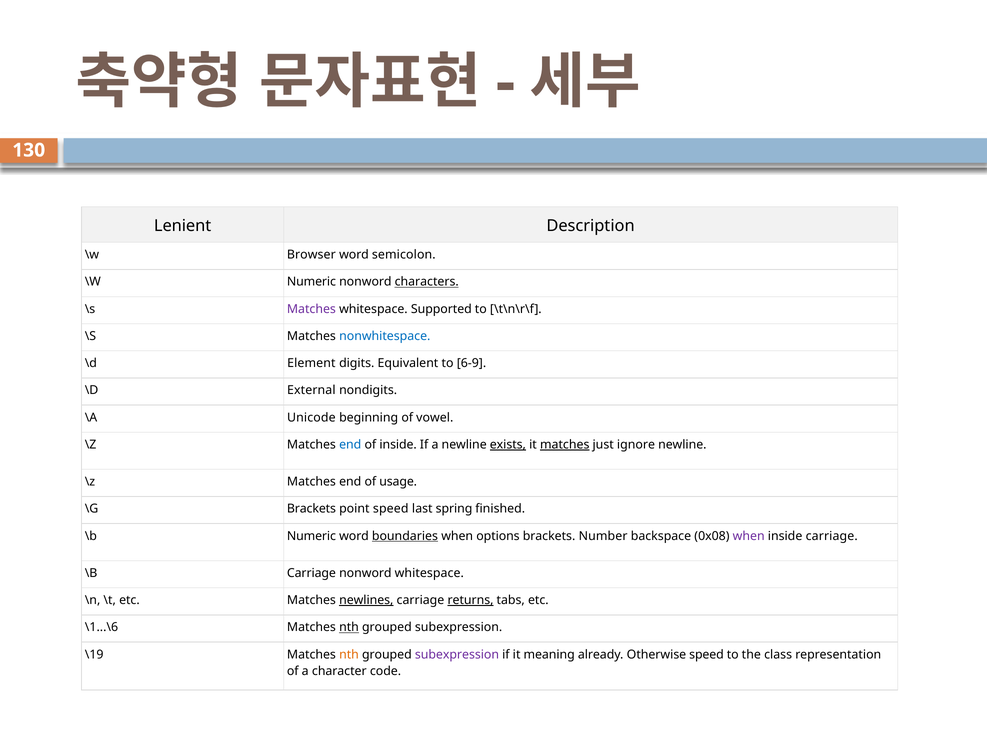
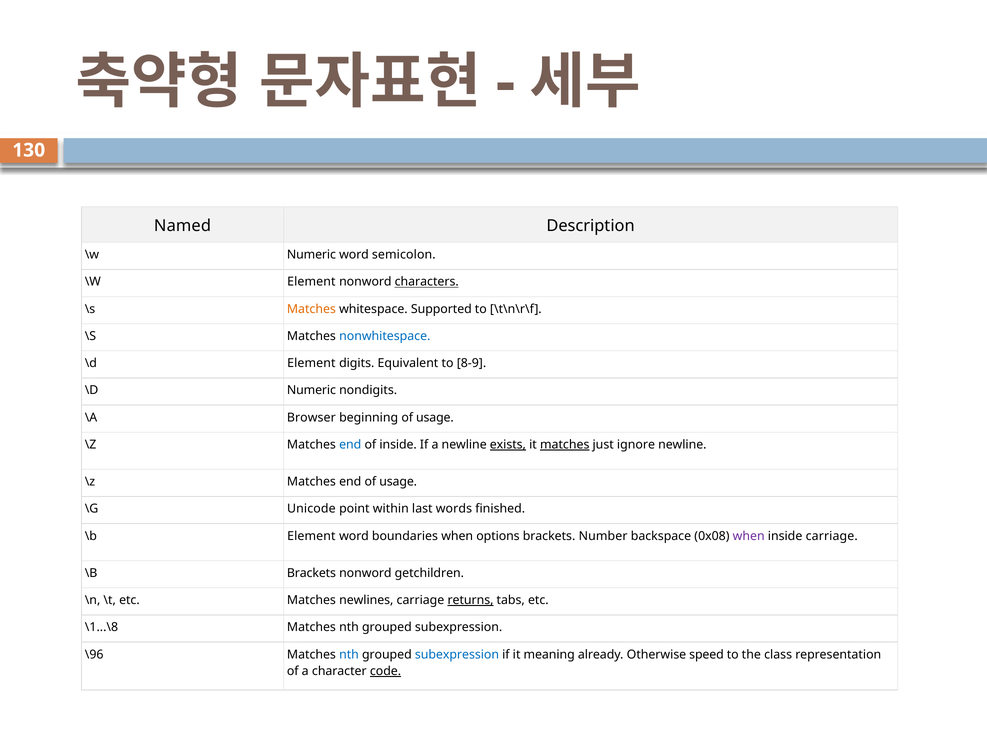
Lenient: Lenient -> Named (183, 226)
\w Browser: Browser -> Numeric (311, 255)
\W Numeric: Numeric -> Element (311, 282)
Matches colour: purple -> orange (311, 309)
6-9: 6-9 -> 8-9 (471, 363)
\D External: External -> Numeric (311, 390)
Unicode: Unicode -> Browser (311, 418)
beginning of vowel: vowel -> usage (435, 418)
\G Brackets: Brackets -> Unicode (311, 509)
point speed: speed -> within (391, 509)
spring: spring -> words (454, 509)
\b Numeric: Numeric -> Element (311, 536)
boundaries underline: present -> none (405, 536)
\B Carriage: Carriage -> Brackets (311, 573)
nonword whitespace: whitespace -> getchildren (429, 573)
newlines underline: present -> none (366, 600)
\1...\6: \1...\6 -> \1...\8 (101, 628)
nth underline: present -> none (349, 628)
\19: \19 -> \96 (94, 655)
nth colour: orange -> blue (349, 655)
subexpression colour: purple -> blue (457, 655)
code underline: none -> present (386, 671)
